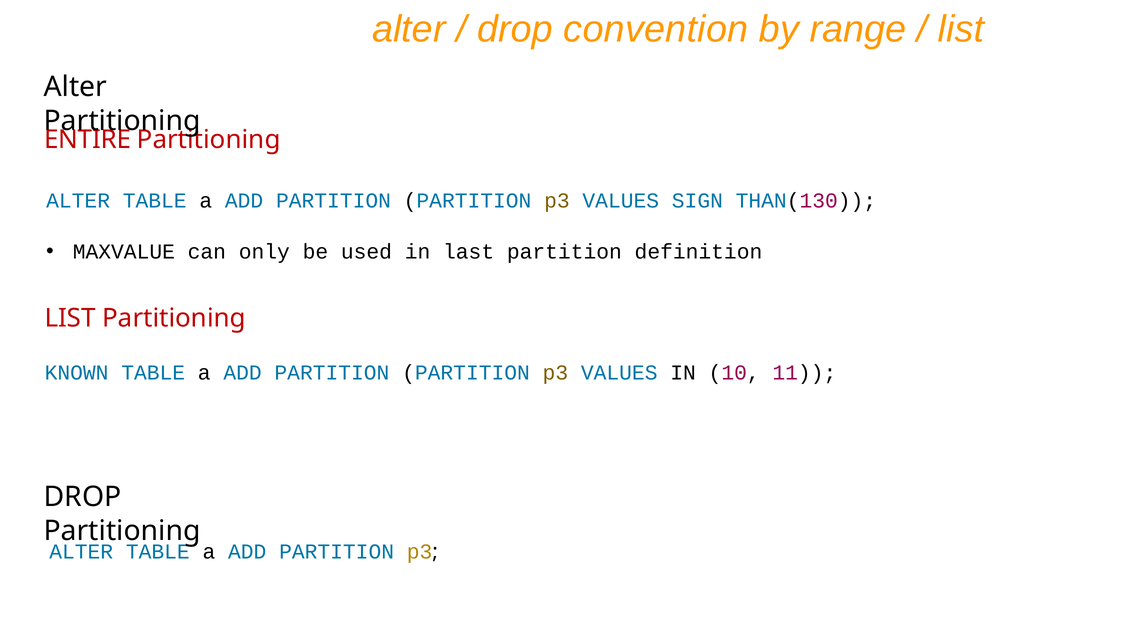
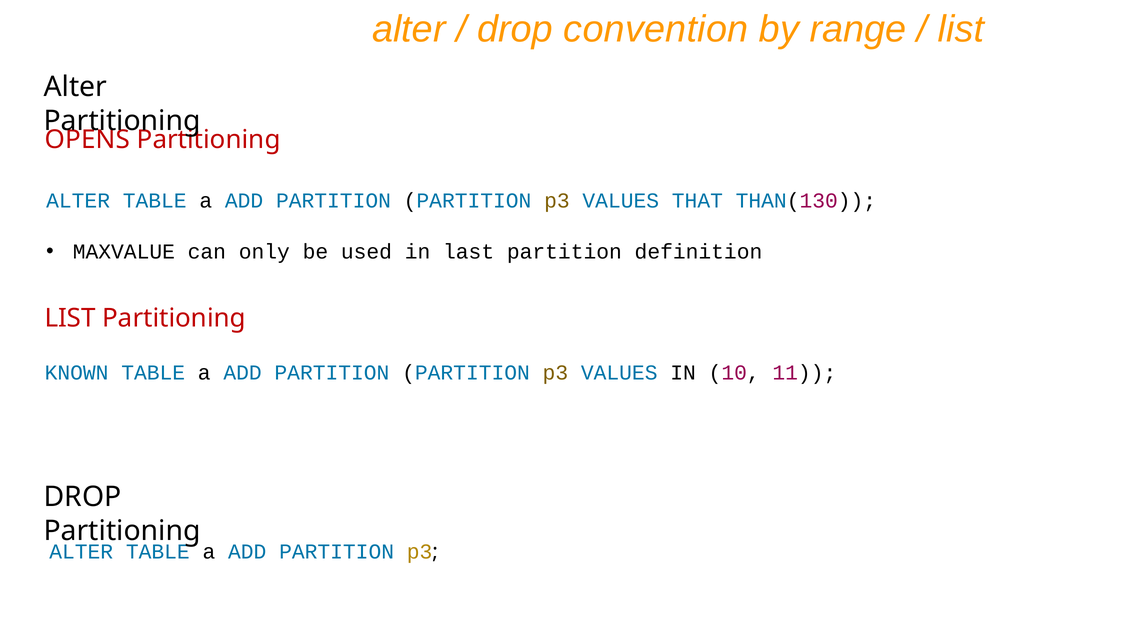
ENTIRE: ENTIRE -> OPENS (87, 140)
SIGN: SIGN -> THAT (697, 201)
